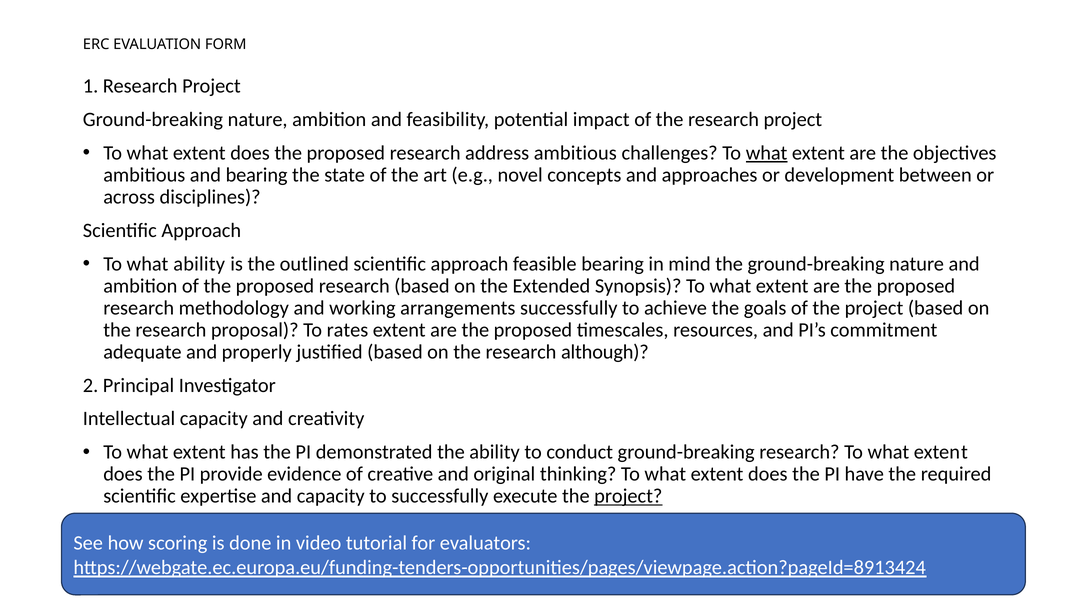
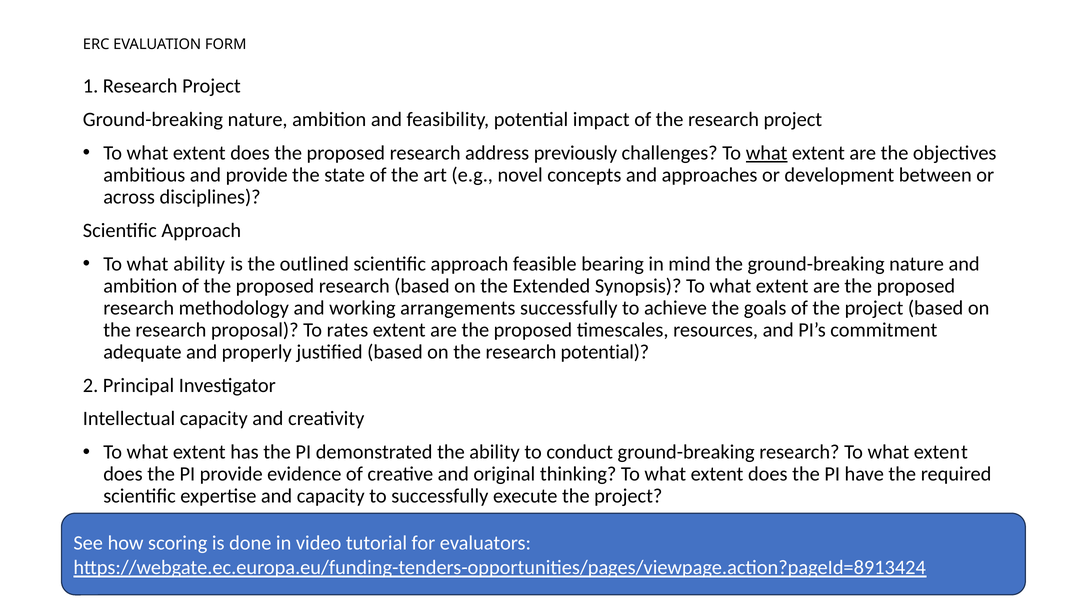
address ambitious: ambitious -> previously (575, 153)
and bearing: bearing -> provide (257, 175)
research although: although -> potential (605, 352)
project underline: present -> none (628, 496)
